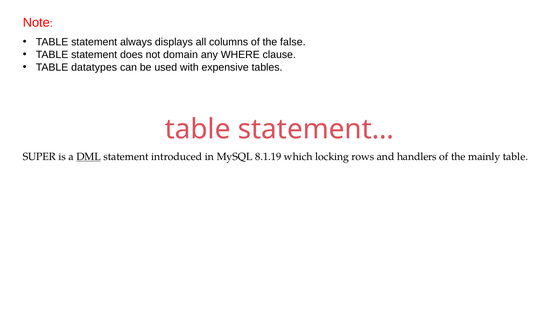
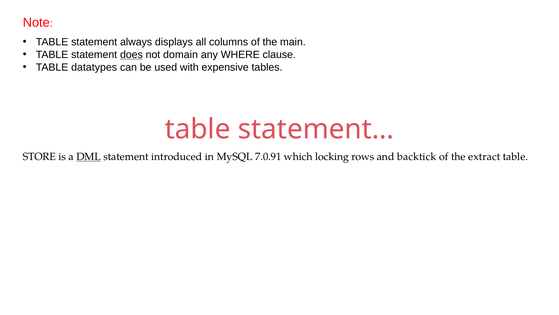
false: false -> main (293, 42)
does underline: none -> present (131, 55)
SUPER: SUPER -> STORE (39, 156)
8.1.19: 8.1.19 -> 7.0.91 (268, 156)
handlers: handlers -> backtick (417, 156)
mainly: mainly -> extract (484, 156)
